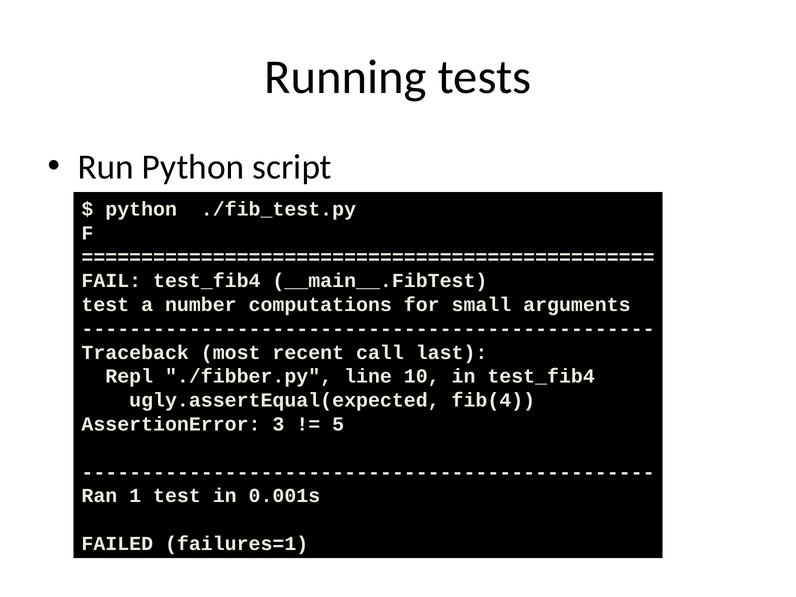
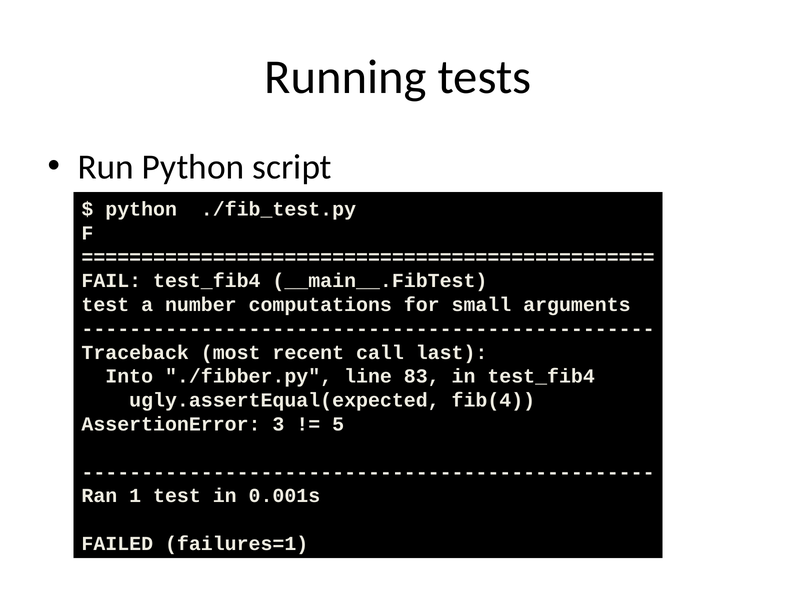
Repl: Repl -> Into (129, 376)
10: 10 -> 83 (422, 376)
